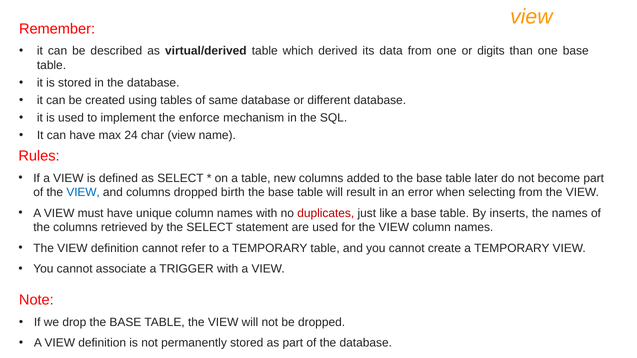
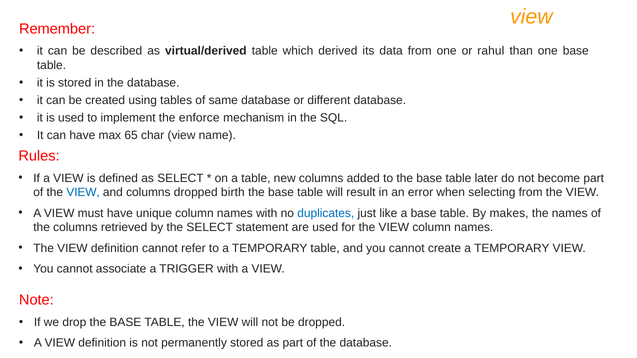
digits: digits -> rahul (491, 51)
24: 24 -> 65 (131, 135)
duplicates colour: red -> blue (326, 213)
inserts: inserts -> makes (509, 213)
